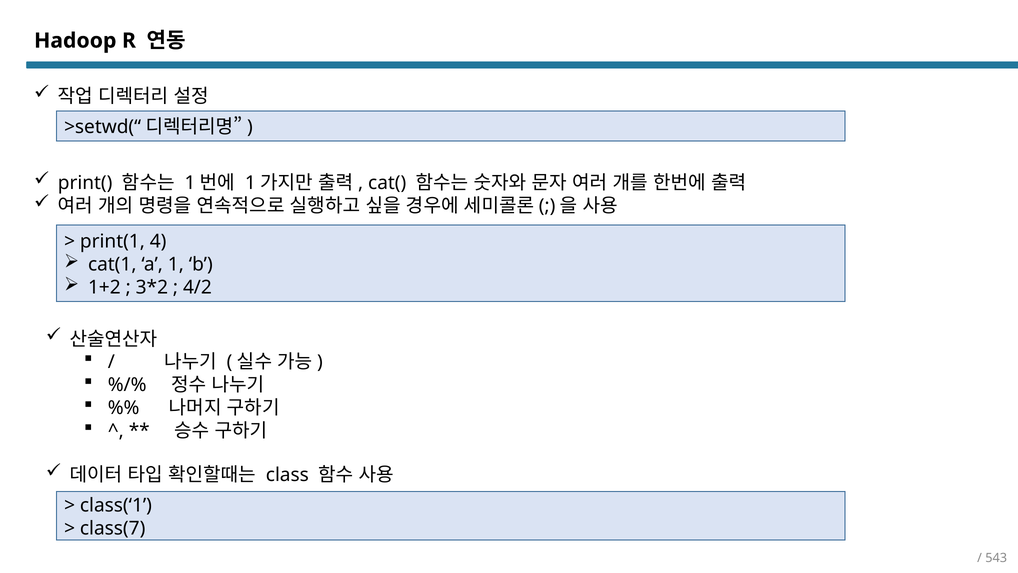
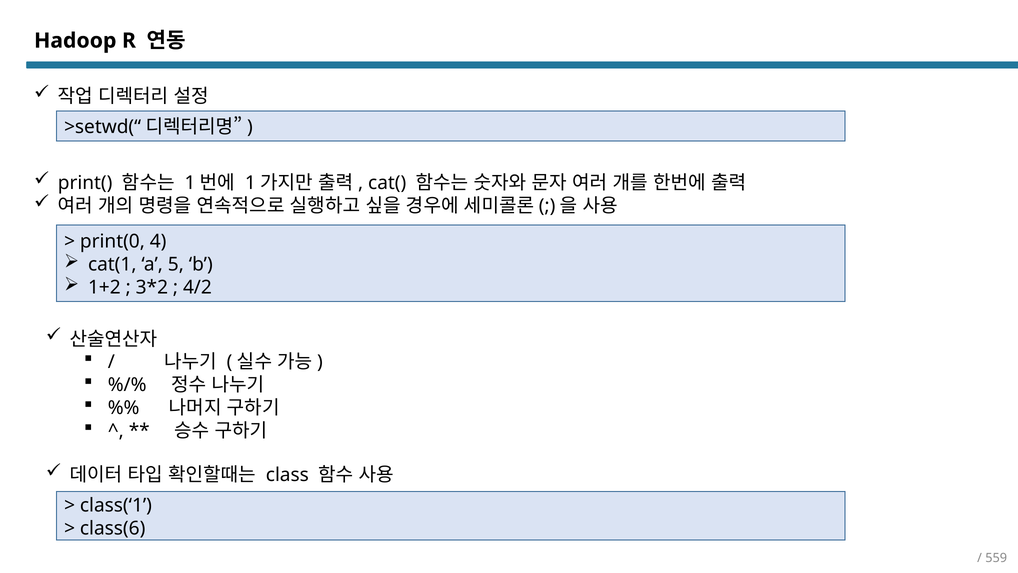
print(1: print(1 -> print(0 (112, 242)
1: 1 -> 5 (176, 264)
class(7: class(7 -> class(6 (113, 528)
543: 543 -> 559 (996, 558)
